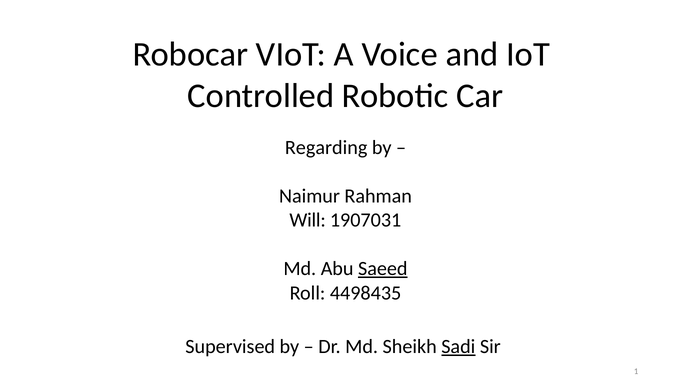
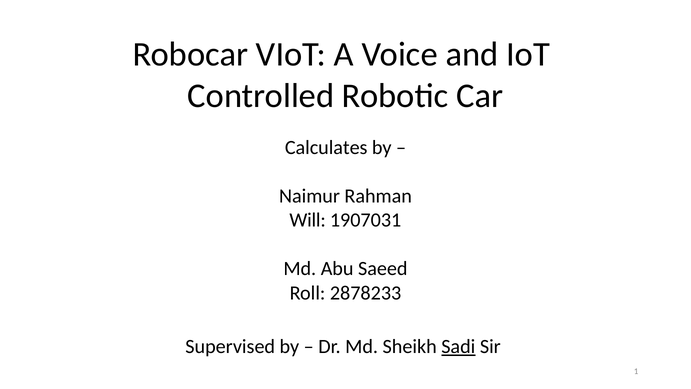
Regarding: Regarding -> Calculates (326, 147)
Saeed underline: present -> none (383, 268)
4498435: 4498435 -> 2878233 (366, 293)
